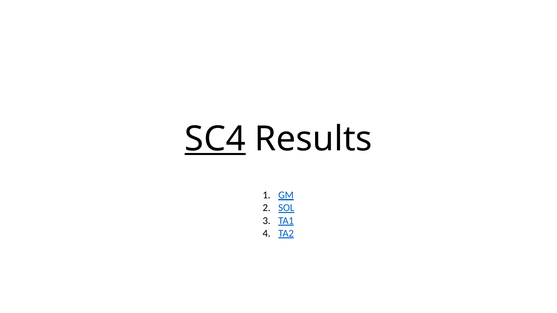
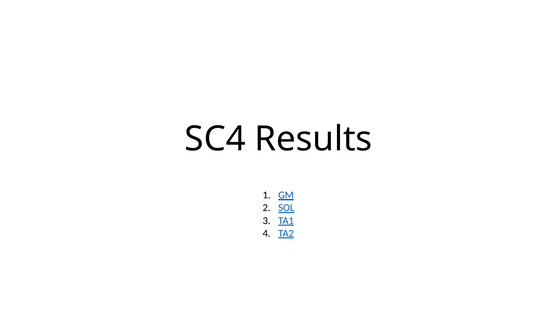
SC4 underline: present -> none (215, 139)
